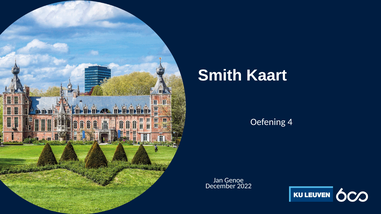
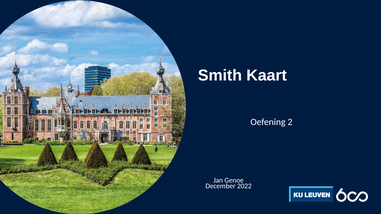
4: 4 -> 2 (290, 122)
